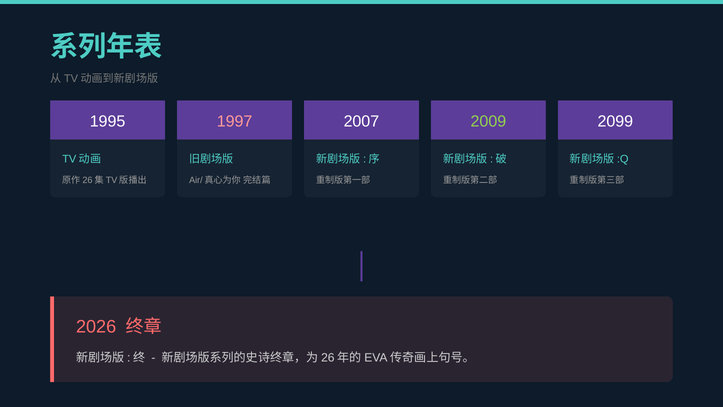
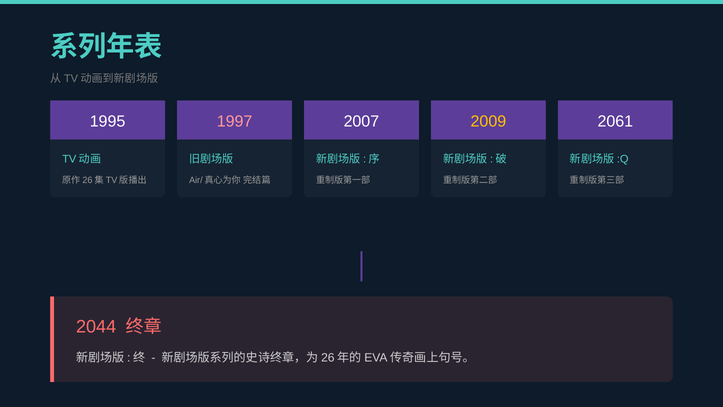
2009 colour: light green -> yellow (488, 121)
2099: 2099 -> 2061 (615, 121)
2026: 2026 -> 2044 (96, 326)
